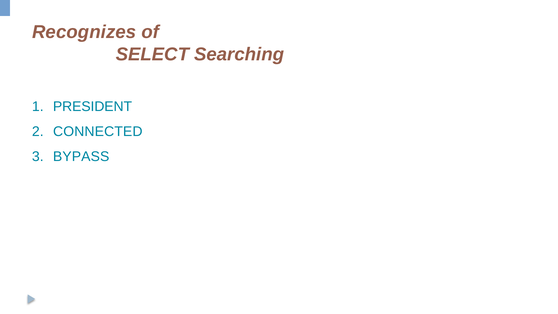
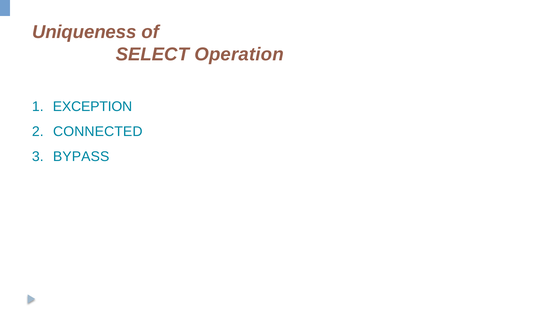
Recognizes: Recognizes -> Uniqueness (84, 32)
Searching: Searching -> Operation (239, 54)
PRESIDENT: PRESIDENT -> EXCEPTION (93, 106)
